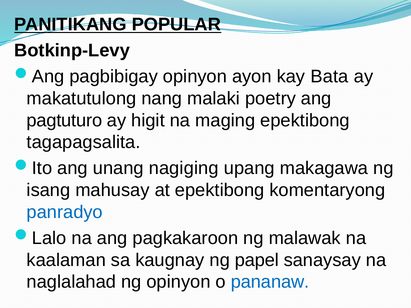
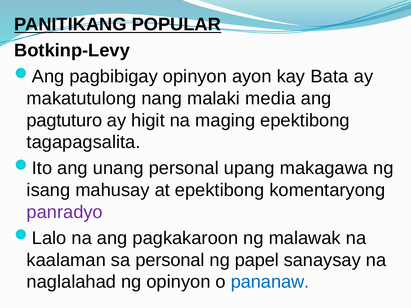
poetry: poetry -> media (270, 99)
unang nagiging: nagiging -> personal (184, 168)
panradyo colour: blue -> purple (65, 212)
sa kaugnay: kaugnay -> personal (170, 260)
